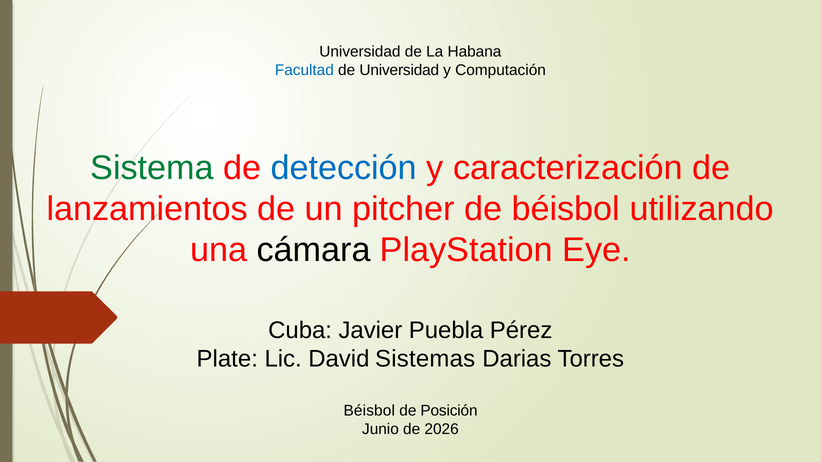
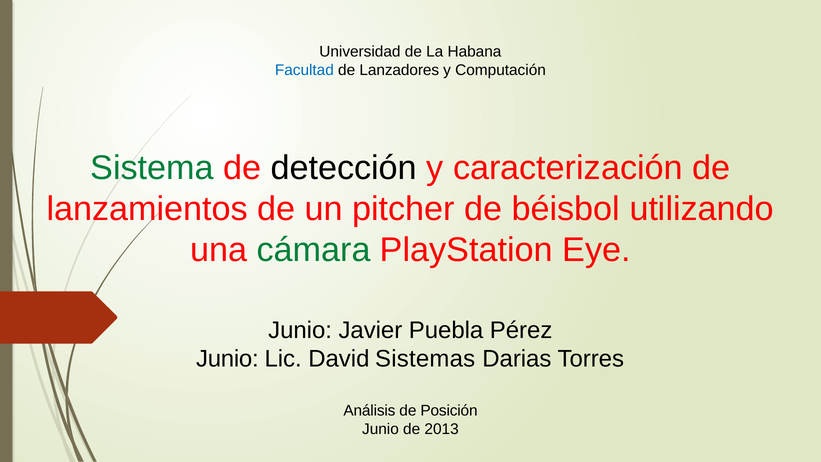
de Universidad: Universidad -> Lanzadores (399, 70)
detección colour: blue -> black (344, 168)
cámara colour: black -> green (314, 250)
Cuba: Cuba -> Junio (300, 330)
Plate: Plate -> Junio (227, 359)
Béisbol: Béisbol -> Análisis (369, 411)
2026: 2026 -> 2013 (442, 429)
